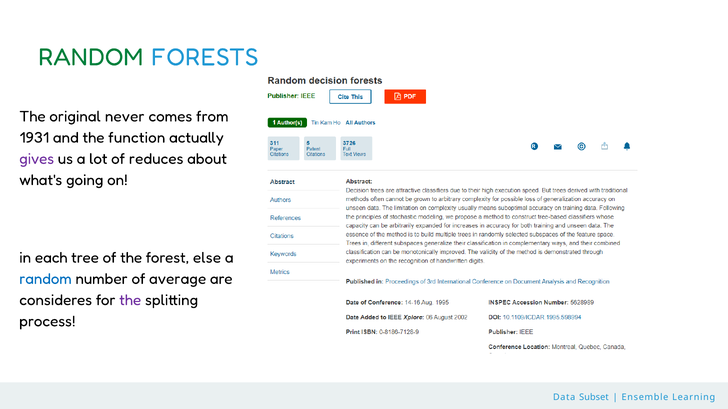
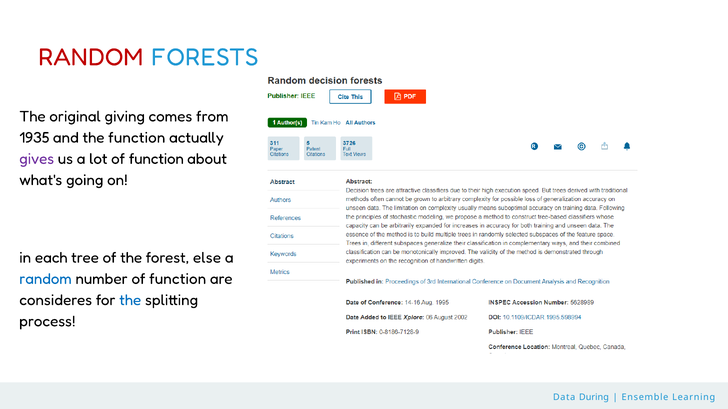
RANDOM colour: green -> red (91, 57)
never: never -> giving (125, 116)
1931: 1931 -> 1935 (34, 138)
lot of reduces: reduces -> function (156, 159)
number of average: average -> function (178, 279)
the colour: purple -> blue (130, 300)
Subset: Subset -> During (594, 398)
